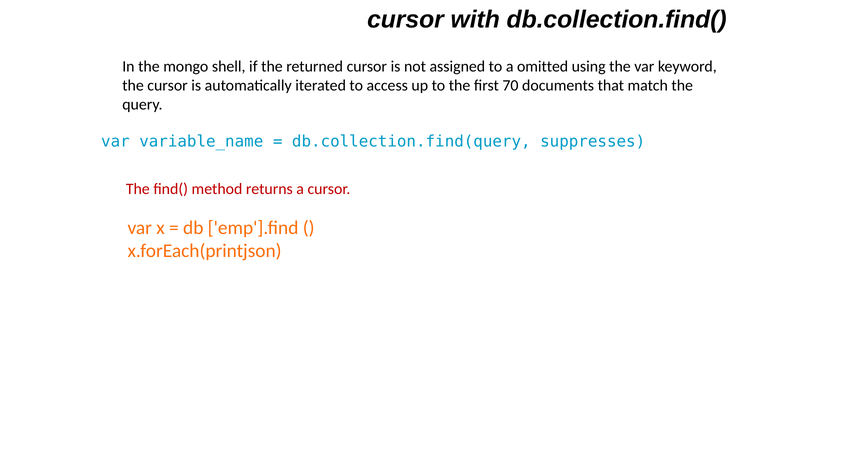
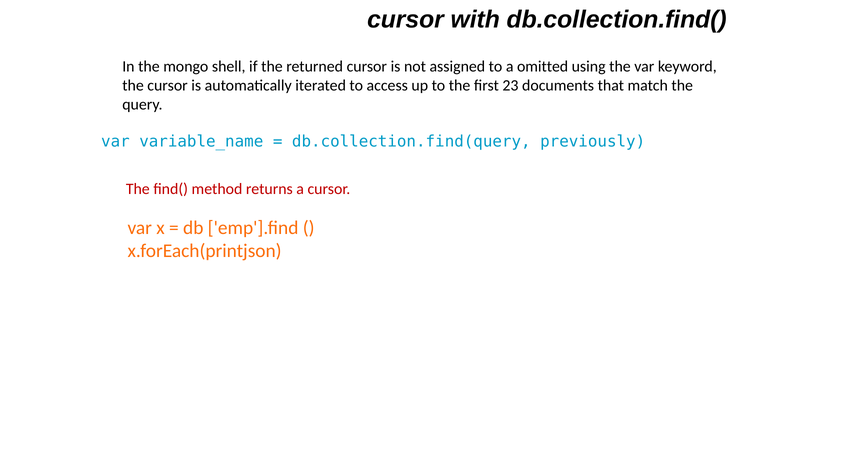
70: 70 -> 23 (510, 86)
suppresses: suppresses -> previously (593, 141)
